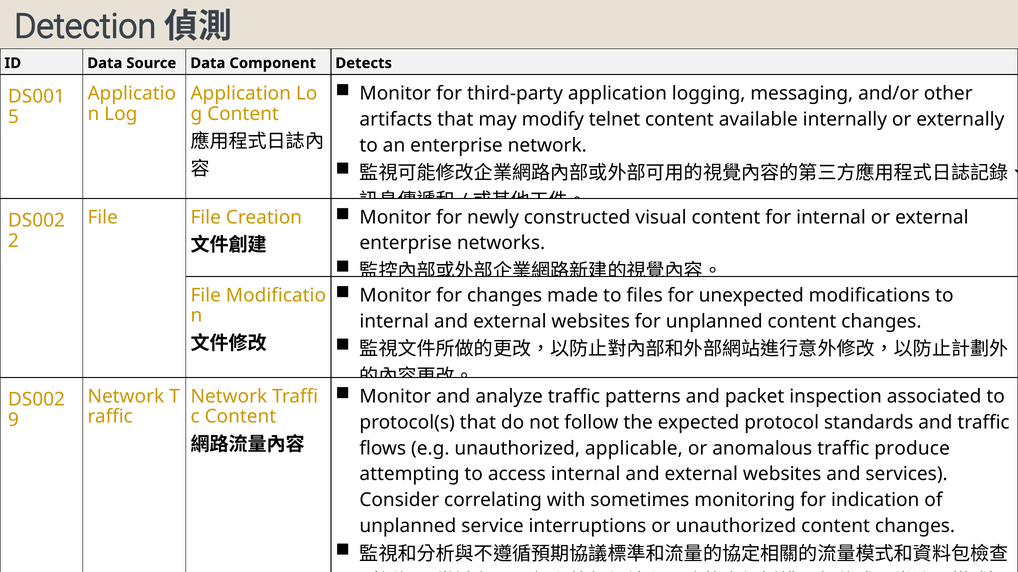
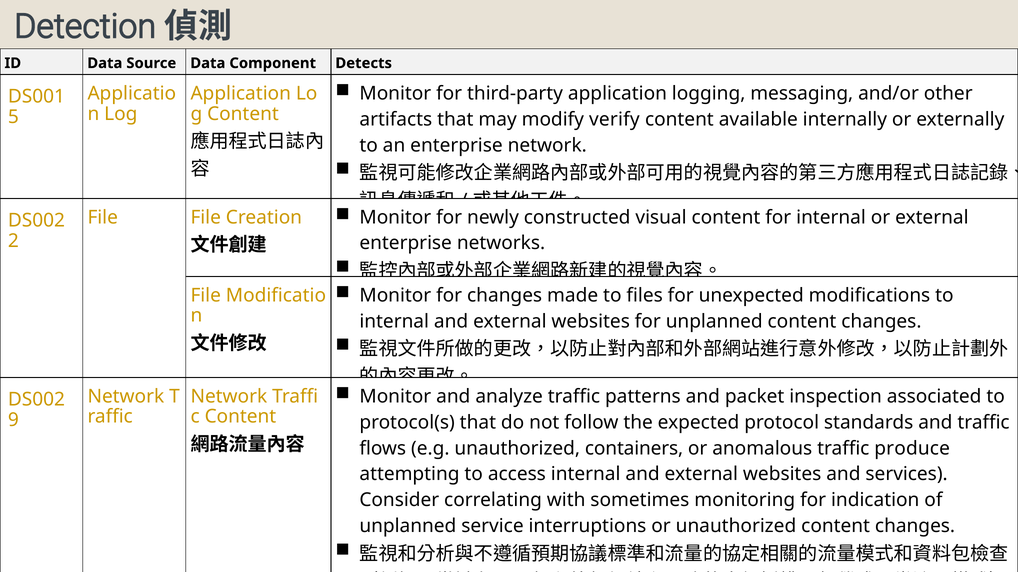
telnet: telnet -> verify (614, 119)
applicable: applicable -> containers (634, 449)
